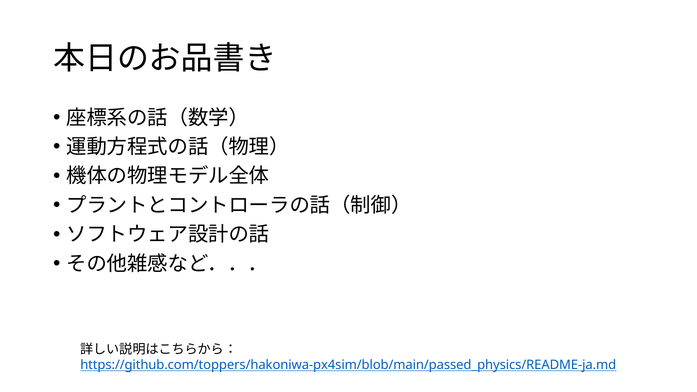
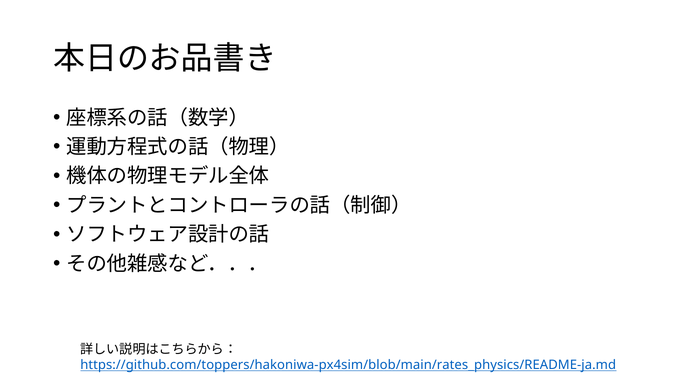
https://github.com/toppers/hakoniwa-px4sim/blob/main/passed_physics/README-ja.md: https://github.com/toppers/hakoniwa-px4sim/blob/main/passed_physics/README-ja.md -> https://github.com/toppers/hakoniwa-px4sim/blob/main/rates_physics/README-ja.md (348, 365)
